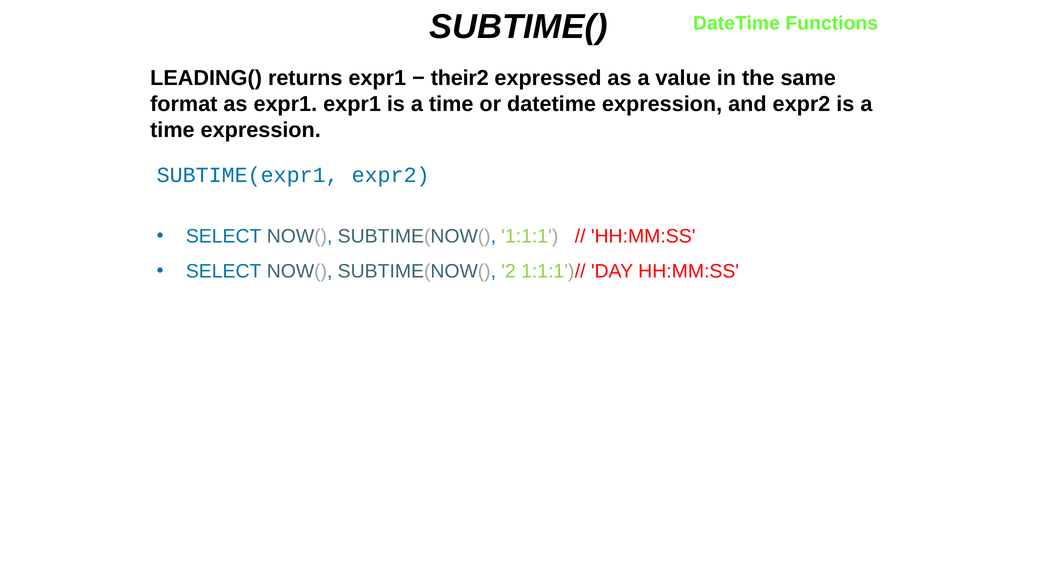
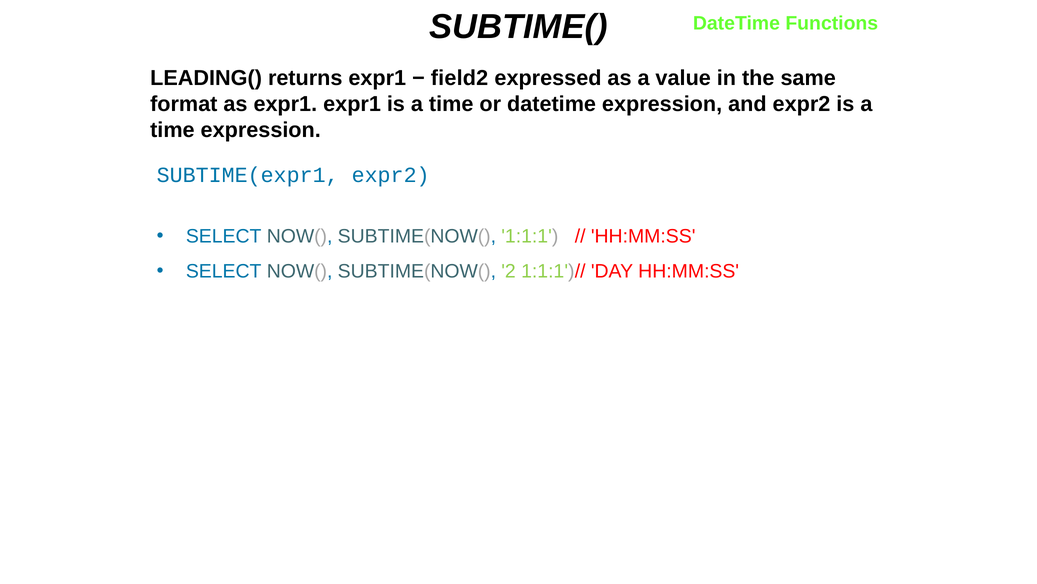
their2: their2 -> field2 (460, 78)
